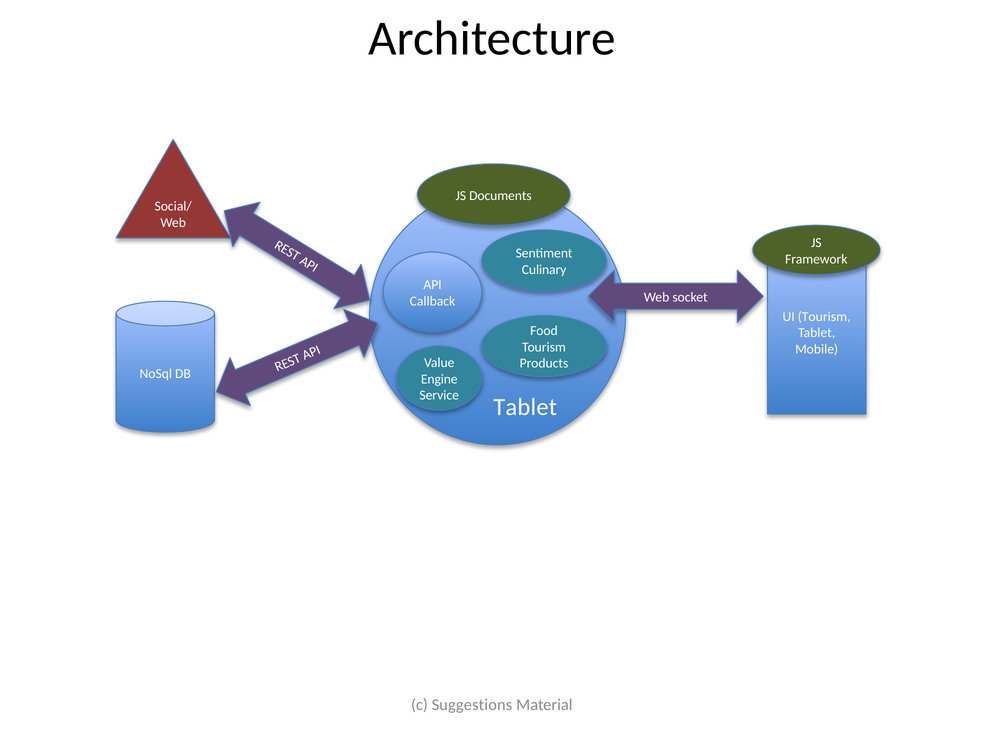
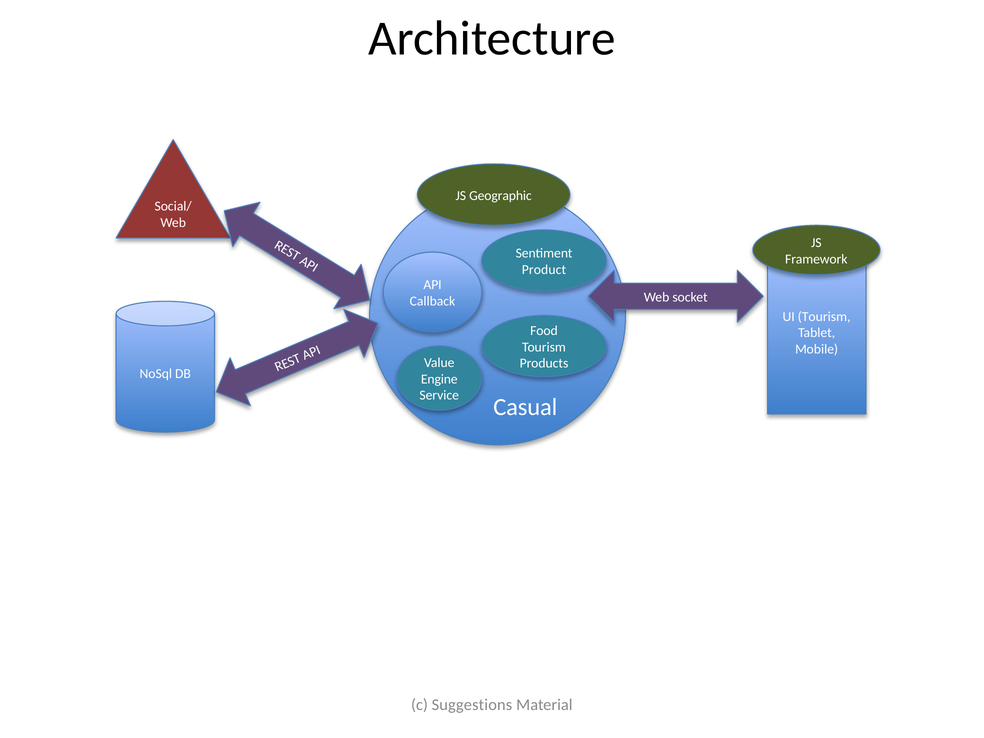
Documents: Documents -> Geographic (500, 196)
Culinary: Culinary -> Product (544, 270)
Tablet: Tablet -> Casual (525, 407)
